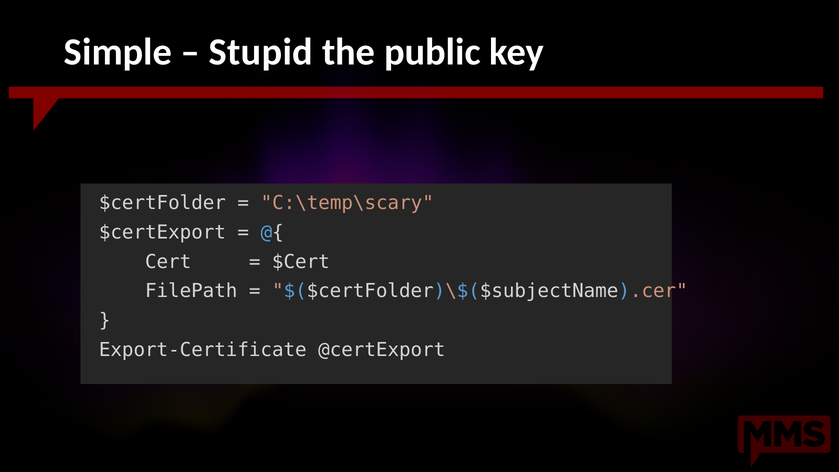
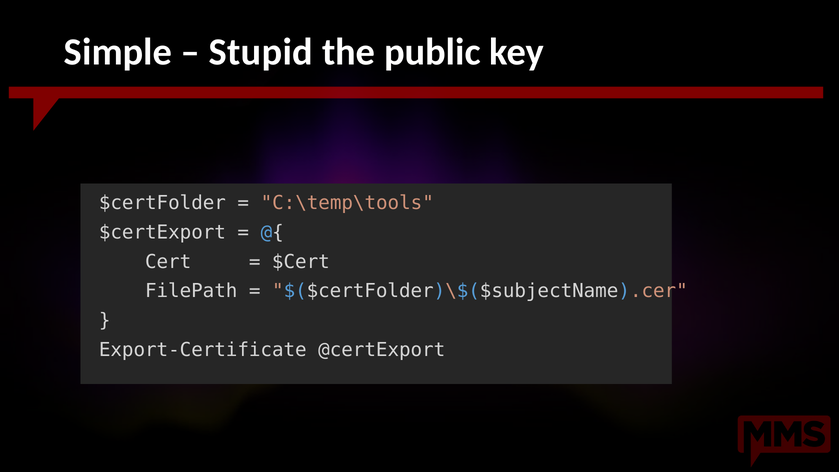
C:\temp\scary: C:\temp\scary -> C:\temp\tools (347, 203)
